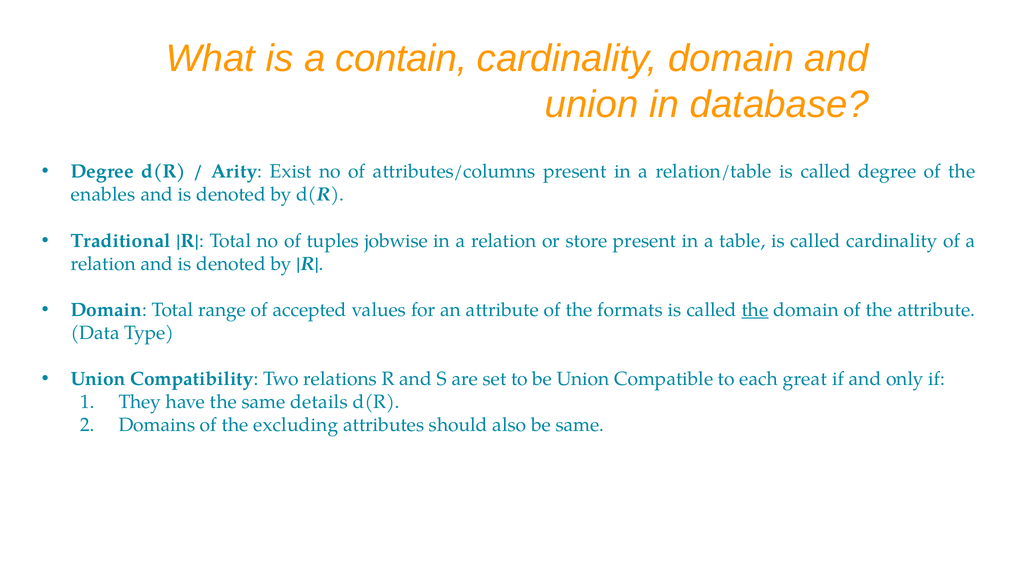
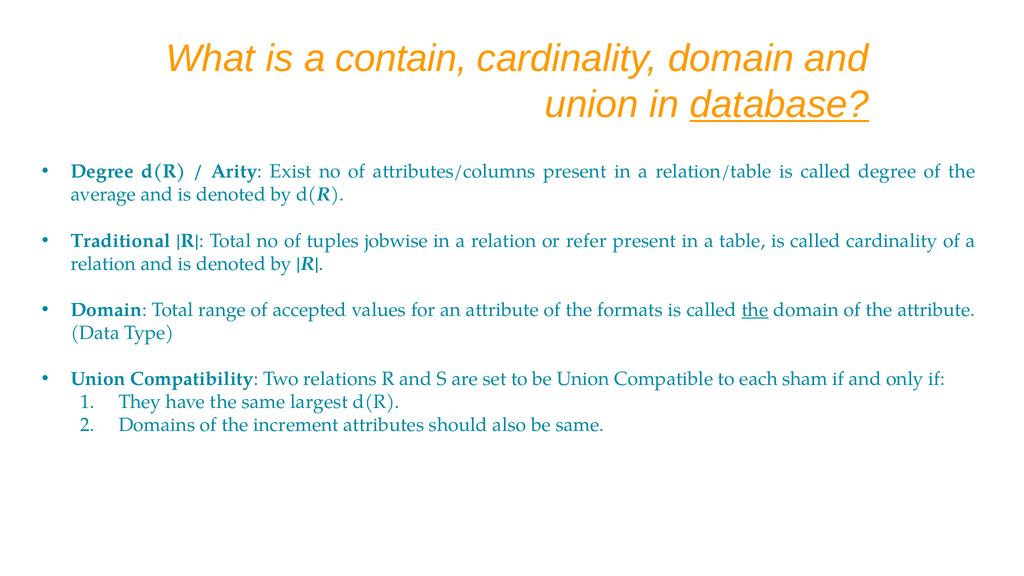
database underline: none -> present (779, 104)
enables: enables -> average (103, 195)
store: store -> refer (586, 241)
great: great -> sham (805, 379)
details: details -> largest (319, 402)
excluding: excluding -> increment (296, 425)
